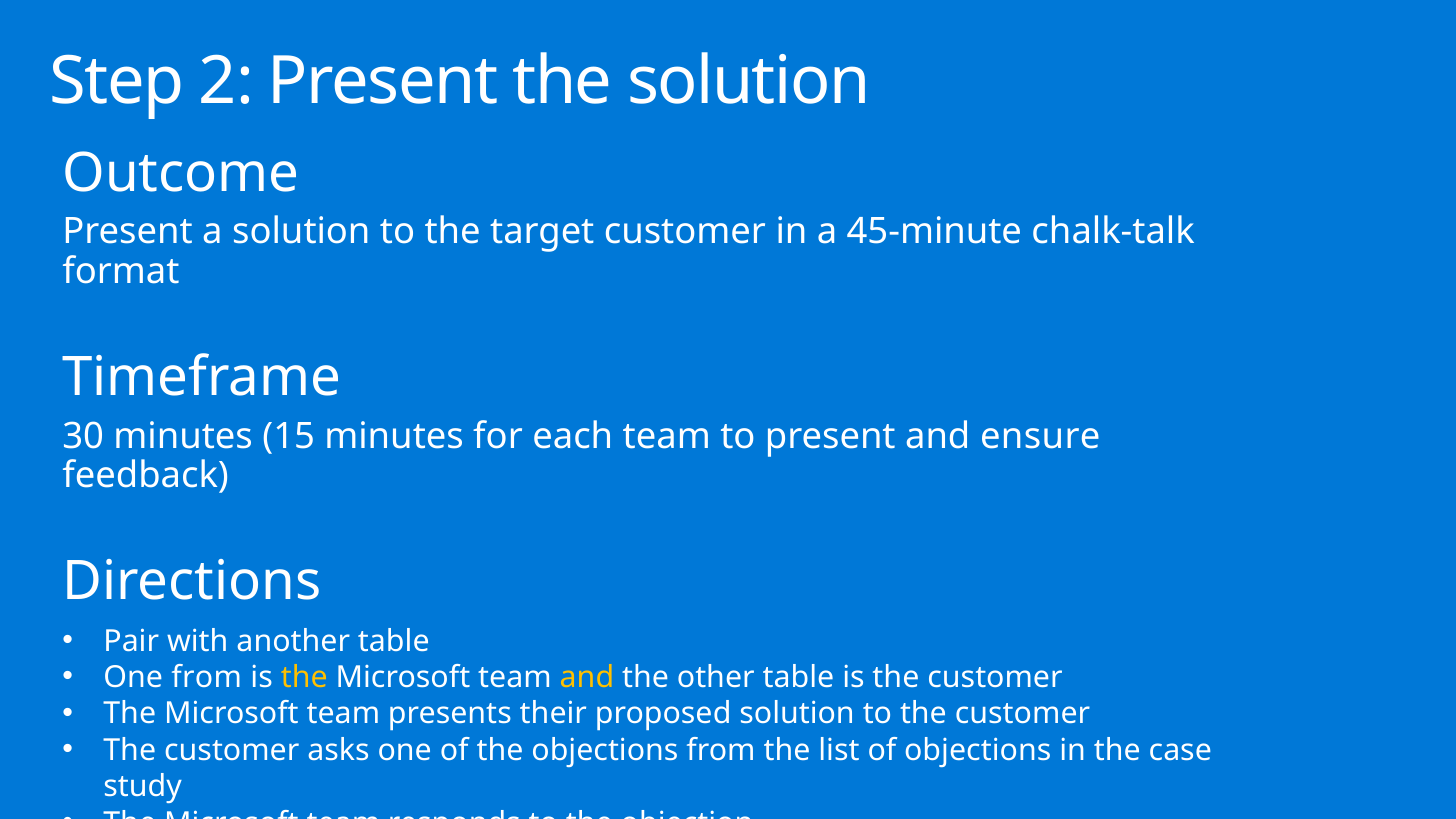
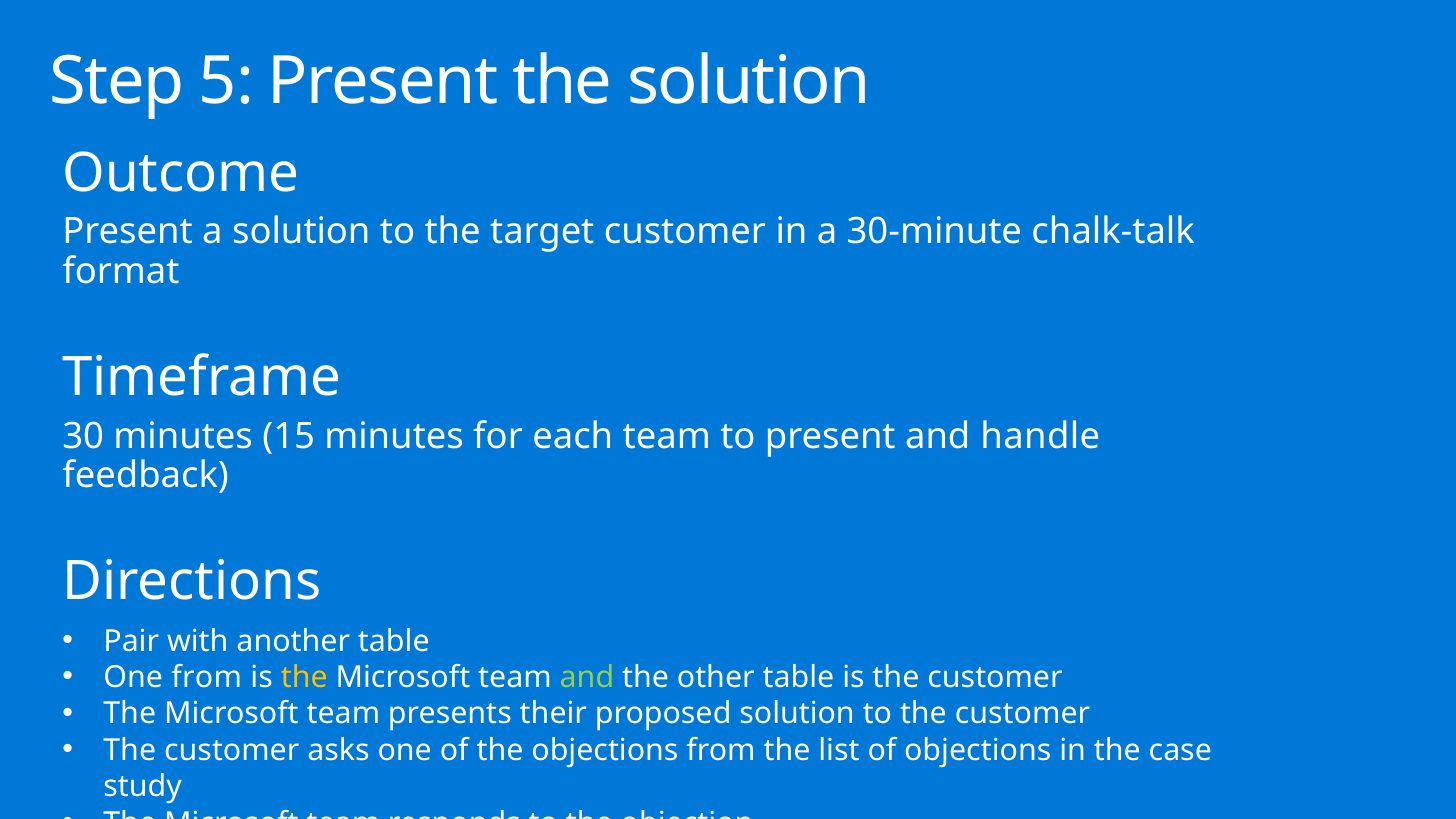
2: 2 -> 5 (227, 81)
45-minute: 45-minute -> 30-minute (934, 232)
ensure: ensure -> handle (1040, 436)
and colour: yellow -> light green (587, 678)
